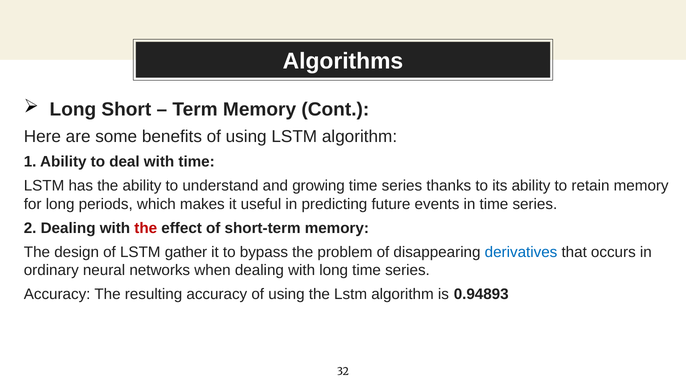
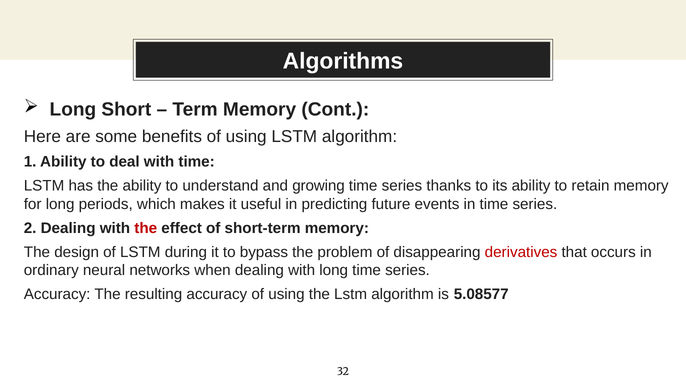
gather: gather -> during (186, 252)
derivatives colour: blue -> red (521, 252)
0.94893: 0.94893 -> 5.08577 (481, 294)
